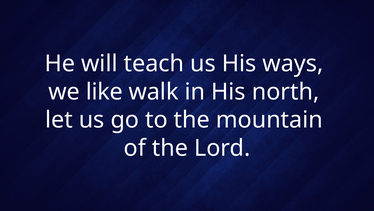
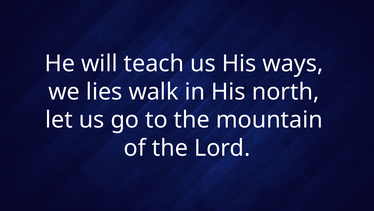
like: like -> lies (104, 92)
